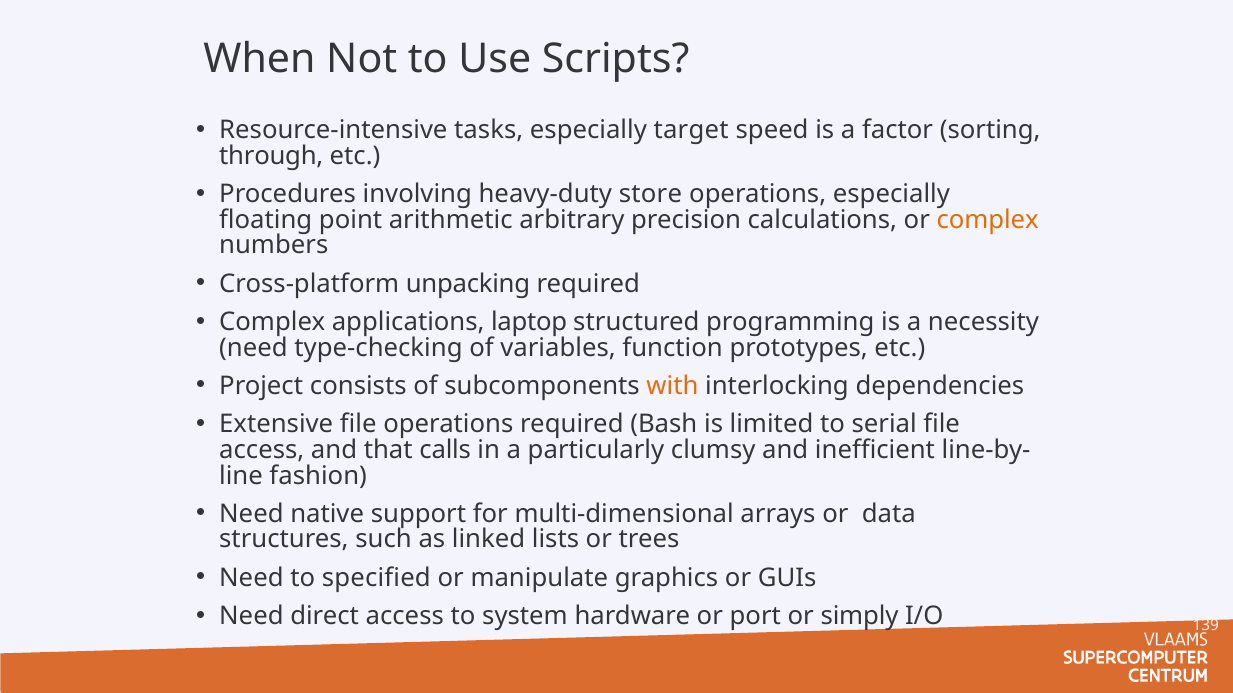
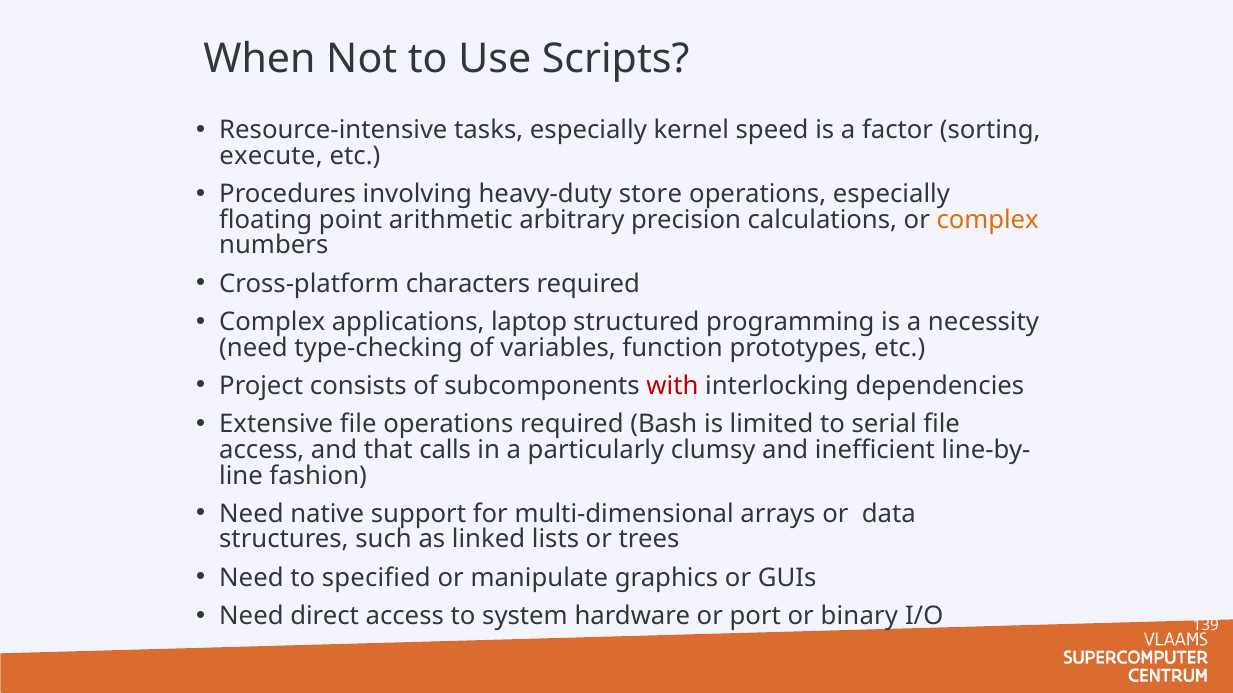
target: target -> kernel (691, 130)
through: through -> execute (271, 156)
unpacking: unpacking -> characters (468, 284)
with colour: orange -> red (672, 386)
simply: simply -> binary (859, 617)
